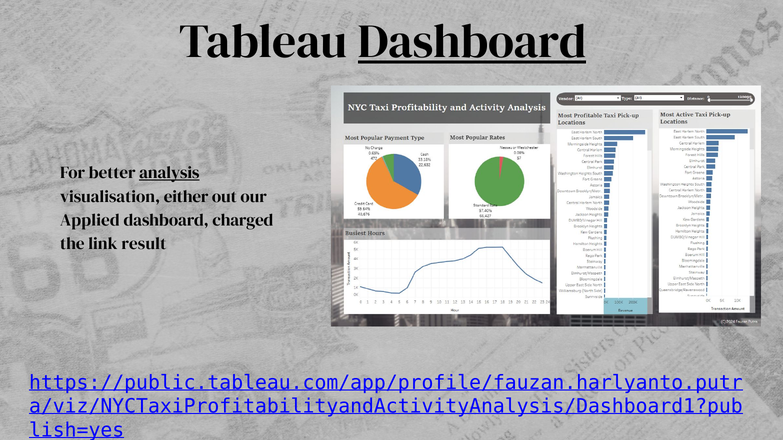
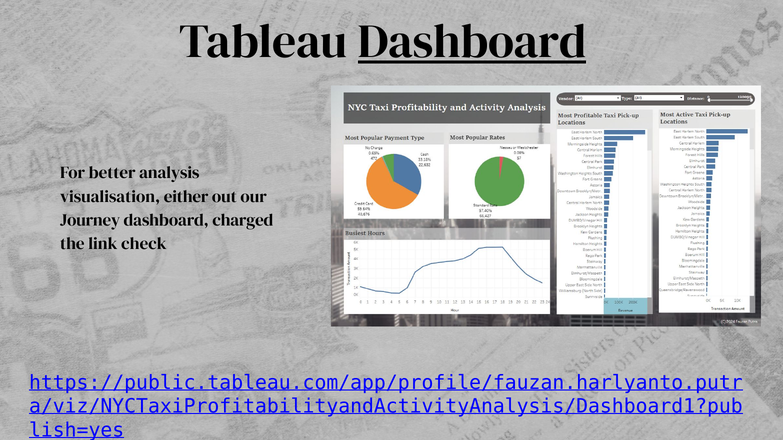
analysis underline: present -> none (169, 173)
Applied: Applied -> Journey (90, 220)
result: result -> check (144, 244)
